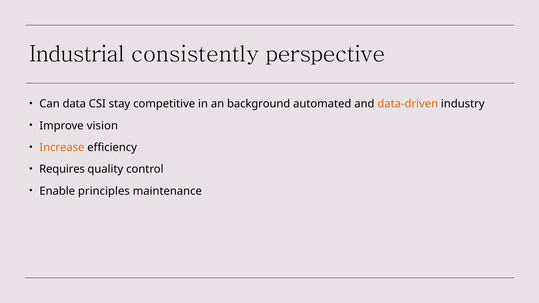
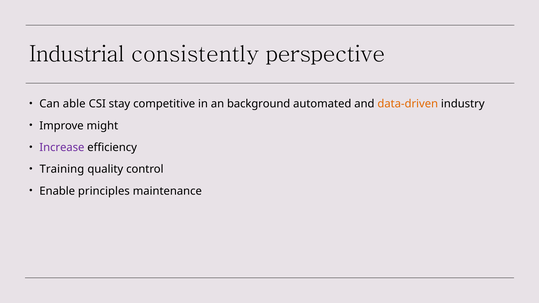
data: data -> able (74, 104)
vision: vision -> might (102, 126)
Increase colour: orange -> purple (62, 148)
Requires: Requires -> Training (62, 169)
